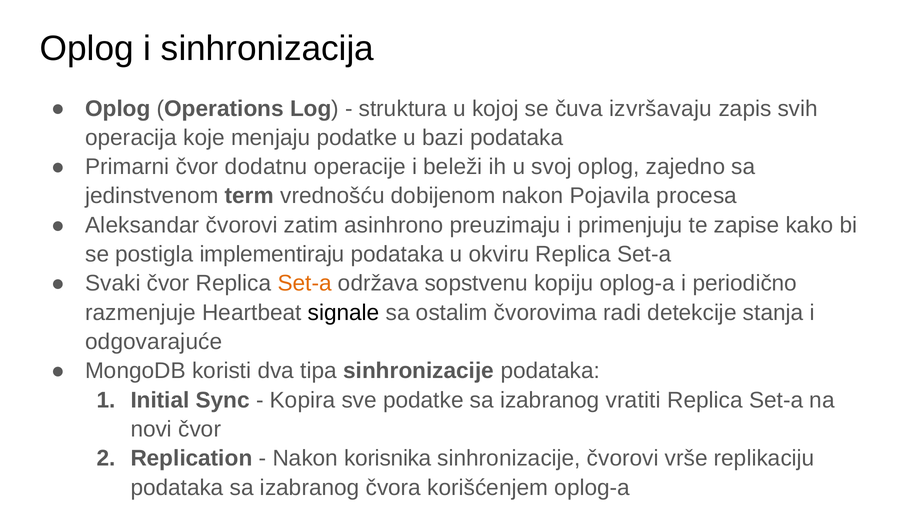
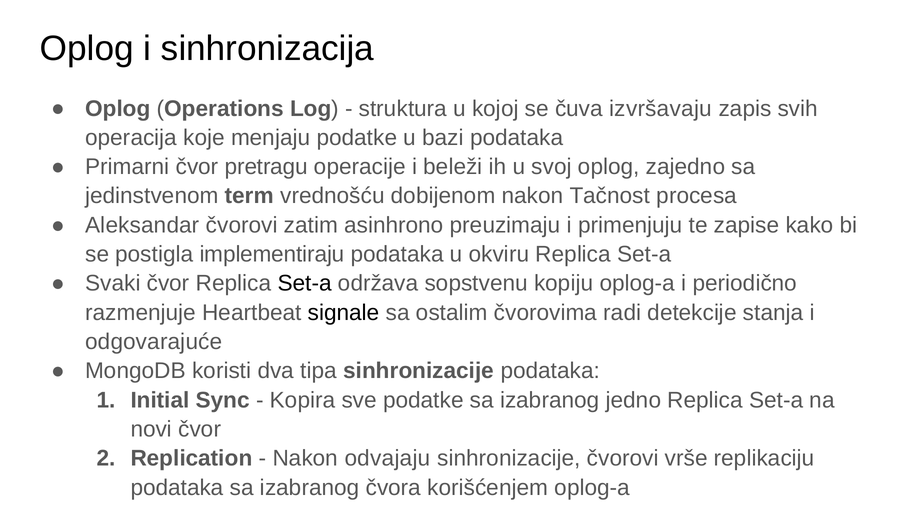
dodatnu: dodatnu -> pretragu (266, 167)
Pojavila: Pojavila -> Tačnost (610, 196)
Set-a colour: orange -> black (305, 283)
vratiti: vratiti -> jedno (633, 400)
korisnika: korisnika -> odvajaju (388, 458)
